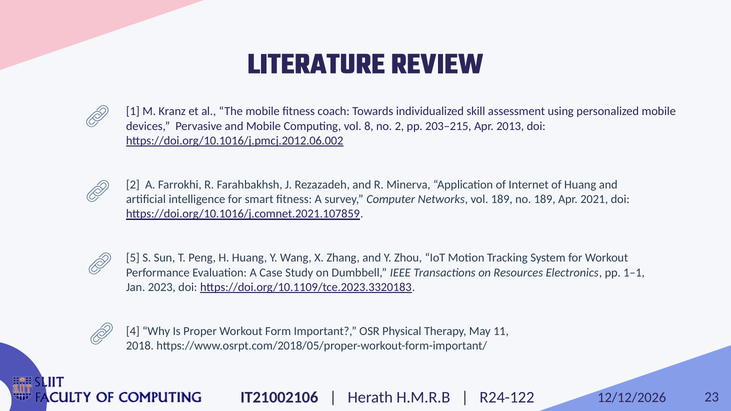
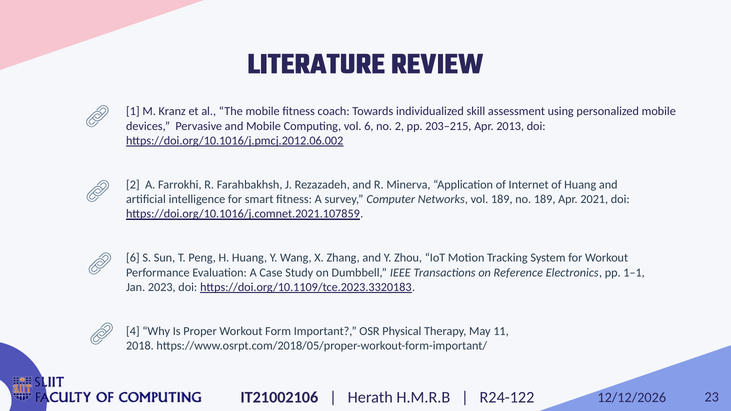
vol 8: 8 -> 6 (369, 126)
5: 5 -> 6 (133, 258)
Resources: Resources -> Reference (518, 273)
